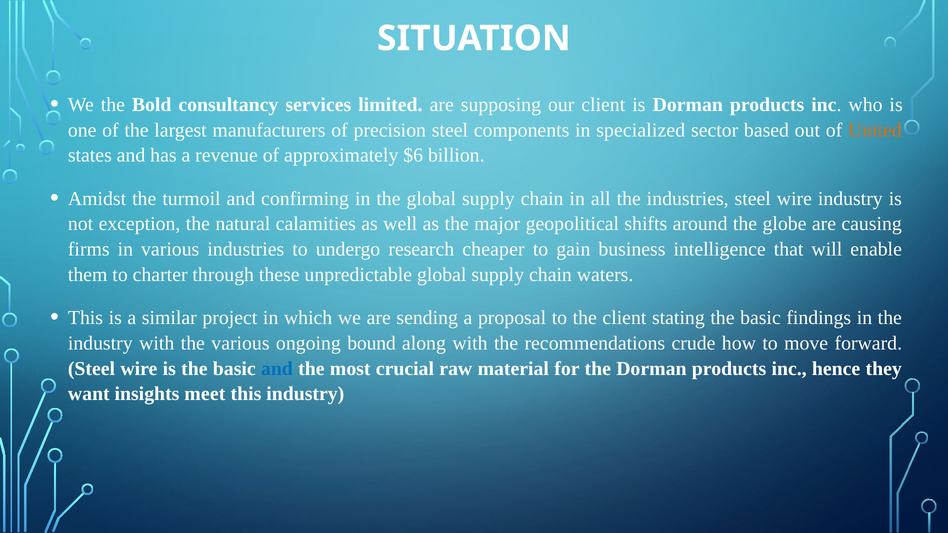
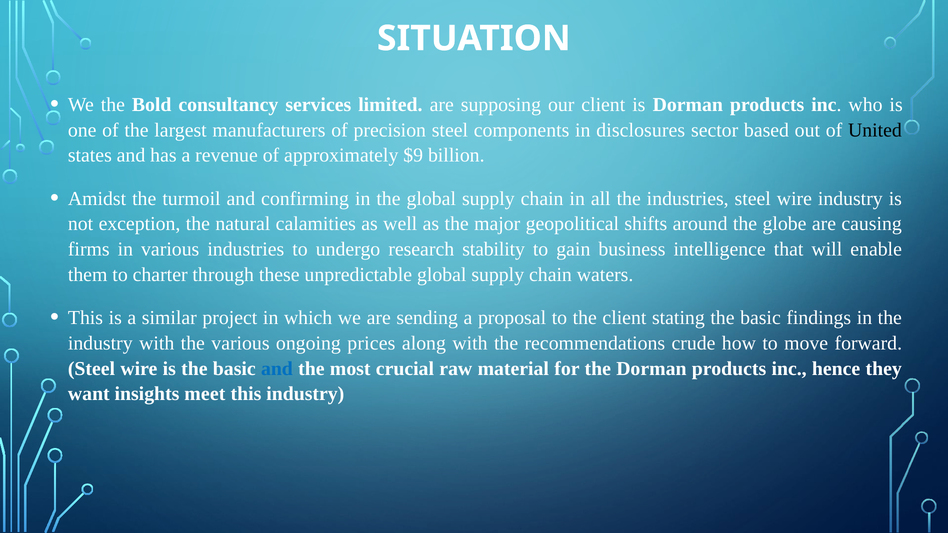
specialized: specialized -> disclosures (641, 130)
United colour: orange -> black (875, 130)
$6: $6 -> $9 (413, 155)
cheaper: cheaper -> stability (494, 249)
bound: bound -> prices (371, 343)
